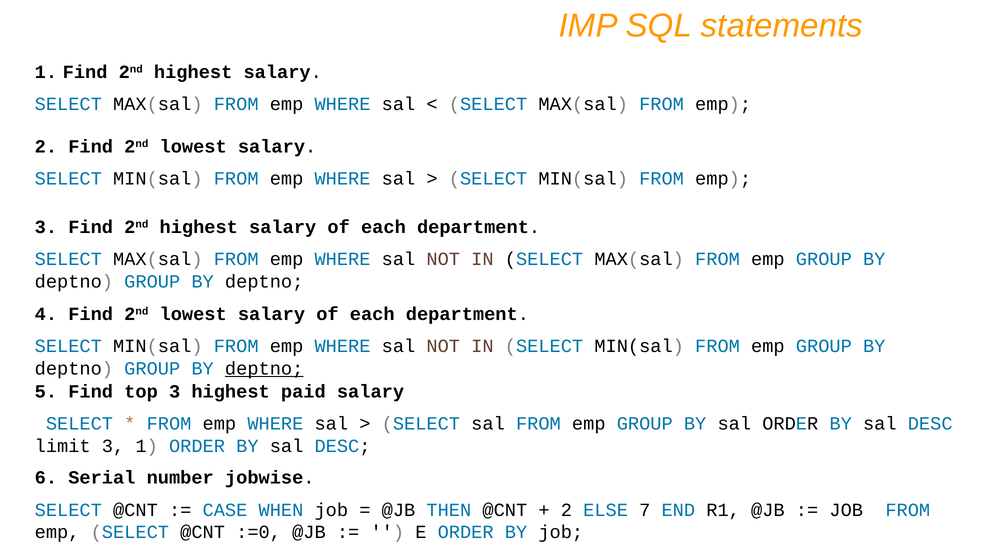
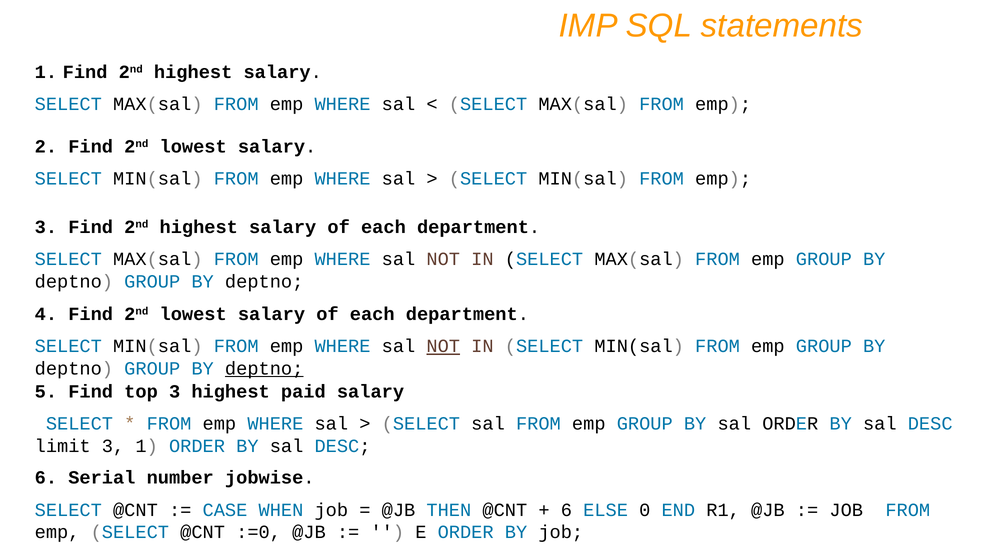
NOT underline: none -> present (443, 347)
2: 2 -> 6 (566, 510)
7: 7 -> 0 (645, 510)
